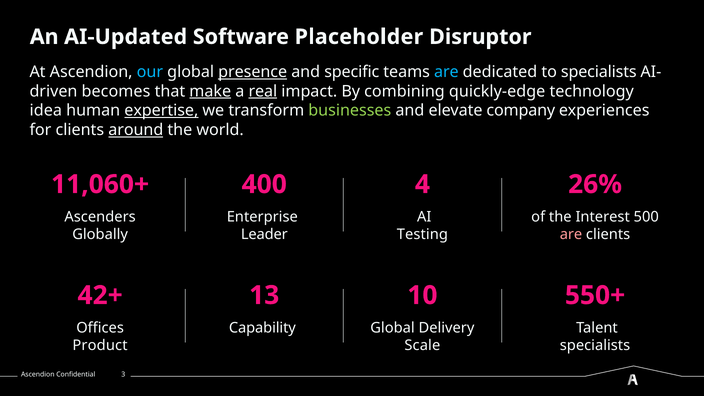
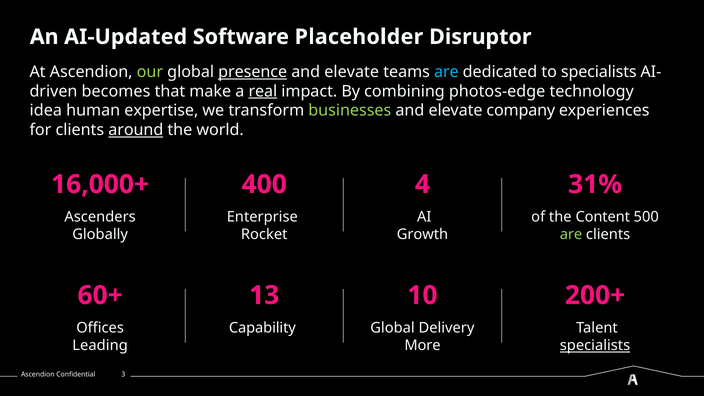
our colour: light blue -> light green (150, 72)
specific: specific -> elevate (352, 72)
make underline: present -> none (210, 91)
quickly-edge: quickly-edge -> photos-edge (497, 91)
expertise underline: present -> none (161, 111)
11,060+: 11,060+ -> 16,000+ (100, 184)
26%: 26% -> 31% (595, 184)
Interest: Interest -> Content (603, 217)
Leader: Leader -> Rocket (264, 235)
Testing: Testing -> Growth (422, 235)
are colour: pink -> light green (571, 235)
42+: 42+ -> 60+ (100, 295)
550+: 550+ -> 200+ (595, 295)
Product: Product -> Leading (100, 346)
Scale: Scale -> More (422, 346)
specialists underline: none -> present (595, 346)
